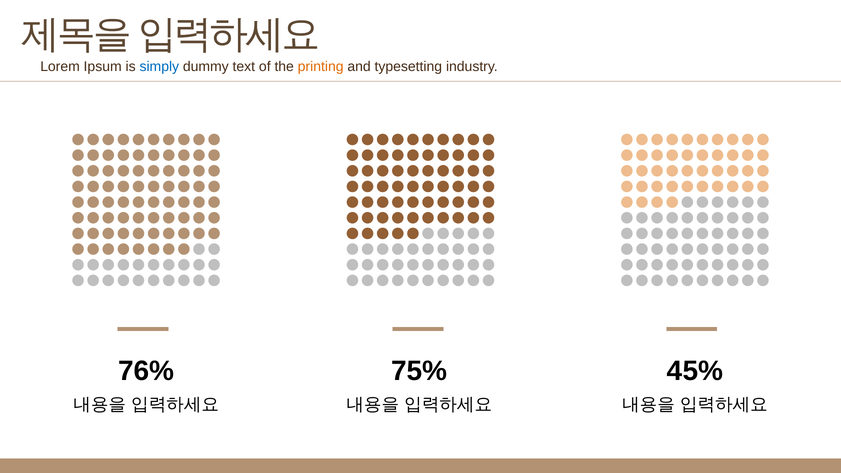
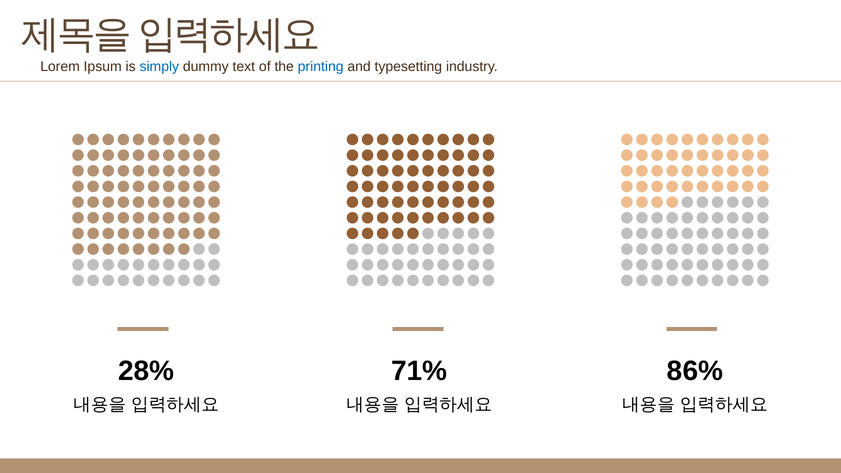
printing colour: orange -> blue (321, 67)
76%: 76% -> 28% (146, 371)
75%: 75% -> 71% (419, 371)
45%: 45% -> 86% (695, 371)
